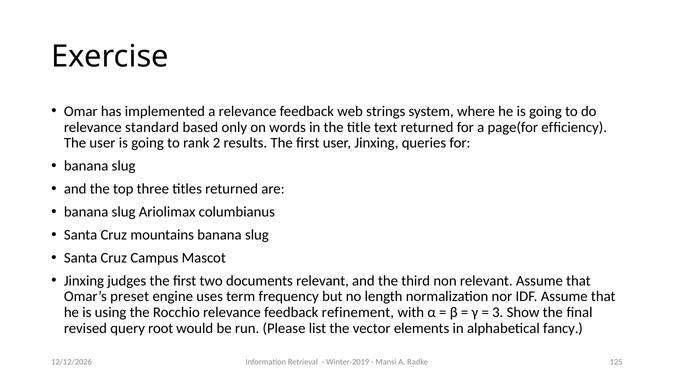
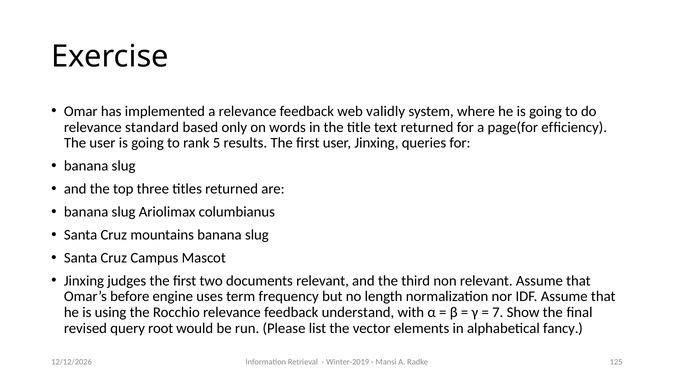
strings: strings -> validly (386, 111)
2: 2 -> 5 (217, 143)
preset: preset -> before (130, 297)
refinement: refinement -> understand (358, 313)
3: 3 -> 7 (498, 313)
